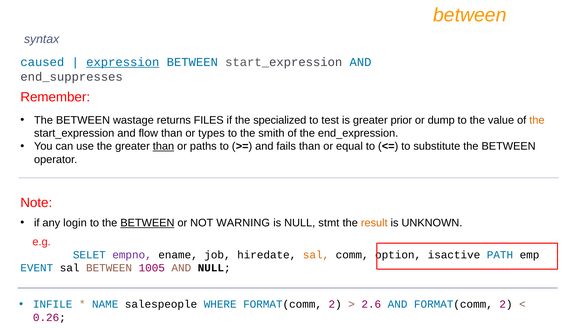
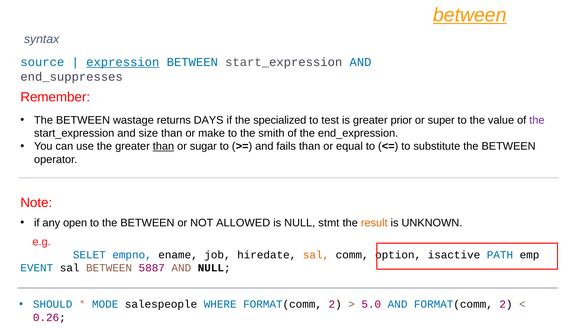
between underline: none -> present (470, 15)
caused: caused -> source (42, 62)
FILES: FILES -> DAYS (209, 120)
dump: dump -> super (441, 120)
the colour: orange -> purple (537, 120)
flow: flow -> size (148, 133)
types: types -> make (212, 133)
paths: paths -> sugar (203, 147)
login: login -> open (75, 223)
BETWEEN underline: present -> none (147, 223)
WARNING: WARNING -> ALLOWED (243, 223)
empno colour: purple -> blue (132, 255)
1005: 1005 -> 5887 (152, 268)
INFILE: INFILE -> SHOULD (53, 305)
NAME: NAME -> MODE (105, 305)
2.6: 2.6 -> 5.0 (371, 305)
